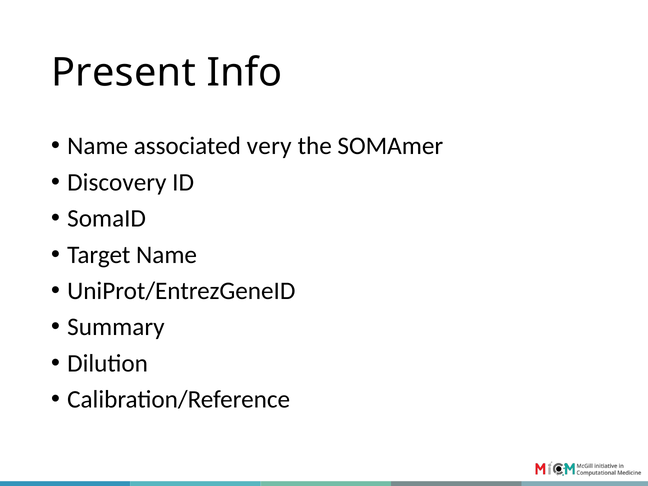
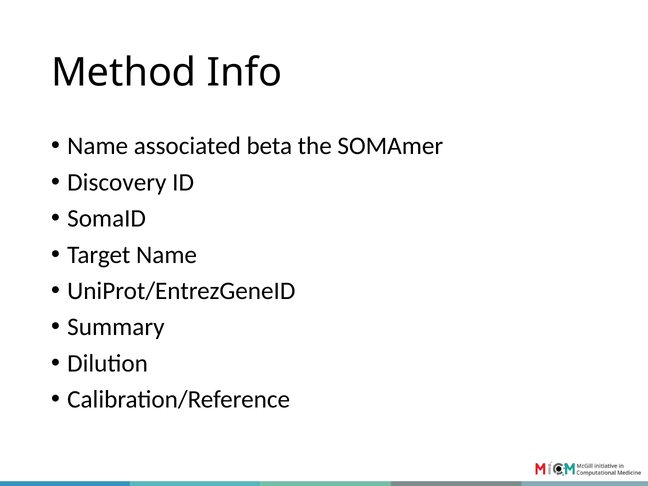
Present: Present -> Method (124, 73)
very: very -> beta (269, 146)
